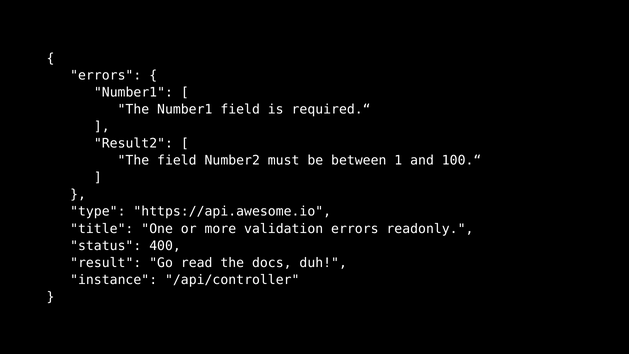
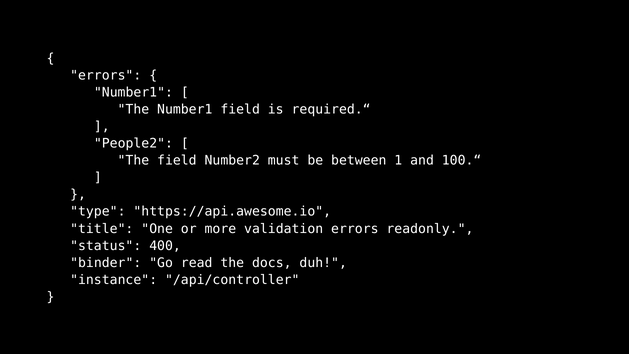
Result2: Result2 -> People2 (133, 143)
result: result -> binder (106, 263)
